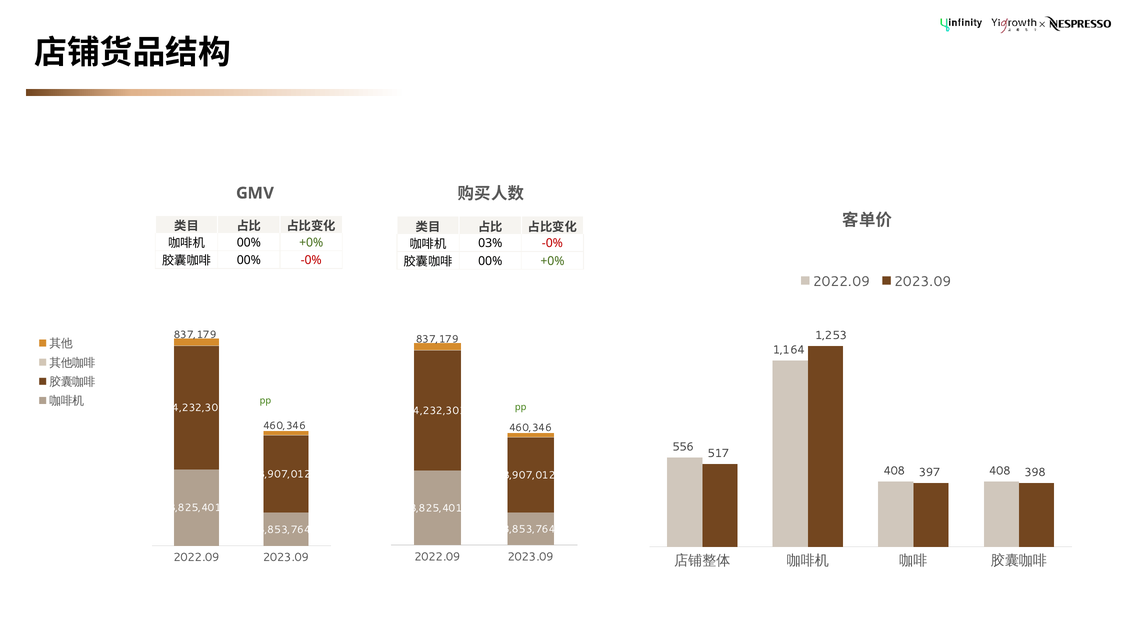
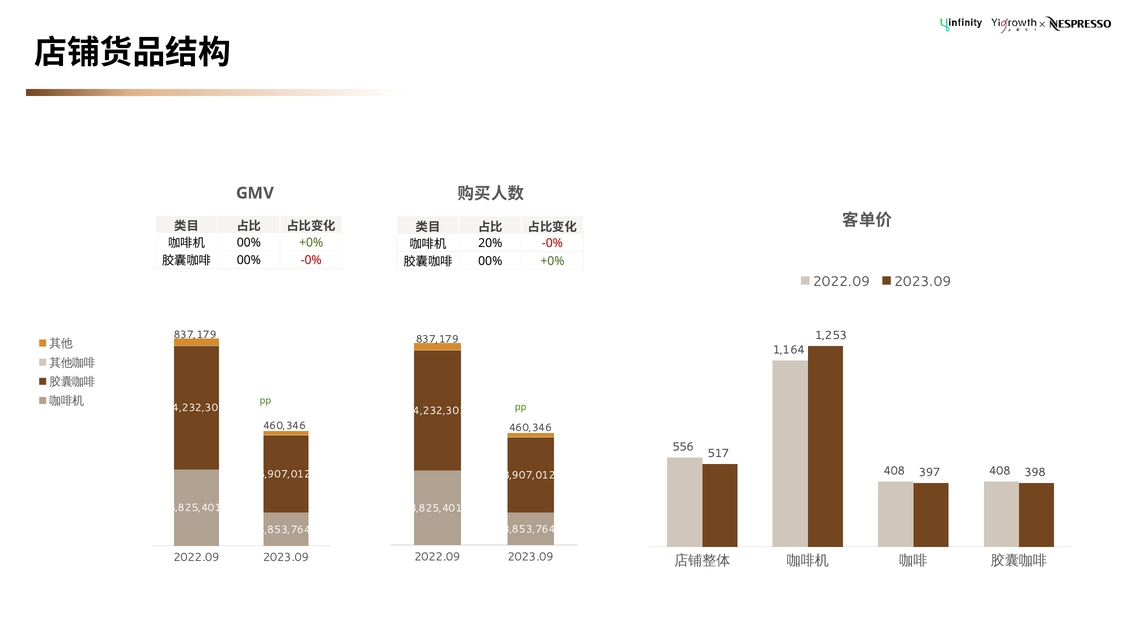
03%: 03% -> 20% (490, 244)
